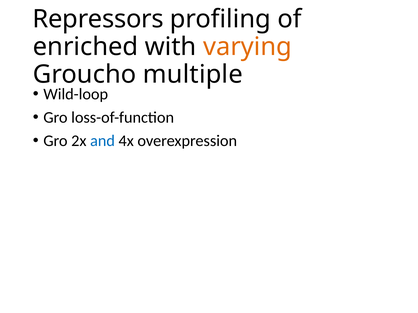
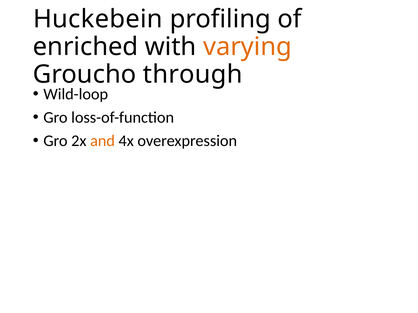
Repressors: Repressors -> Huckebein (98, 19)
multiple: multiple -> through (193, 74)
and colour: blue -> orange (103, 141)
